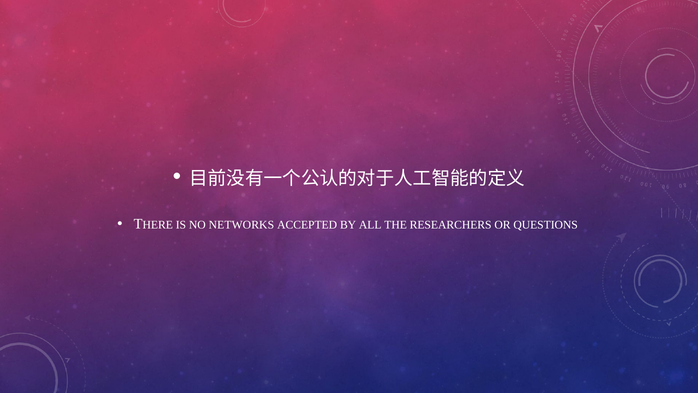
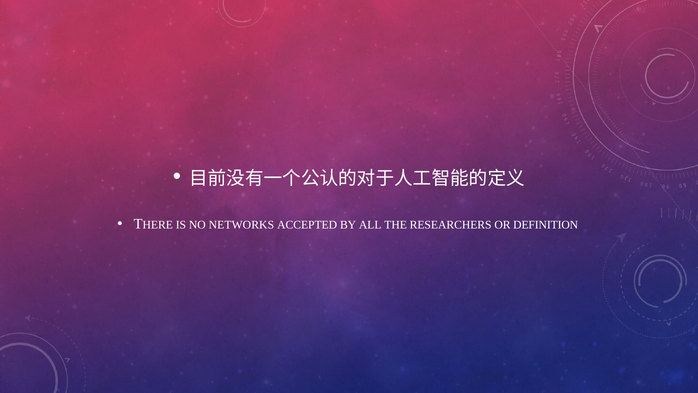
QUESTIONS: QUESTIONS -> DEFINITION (546, 225)
